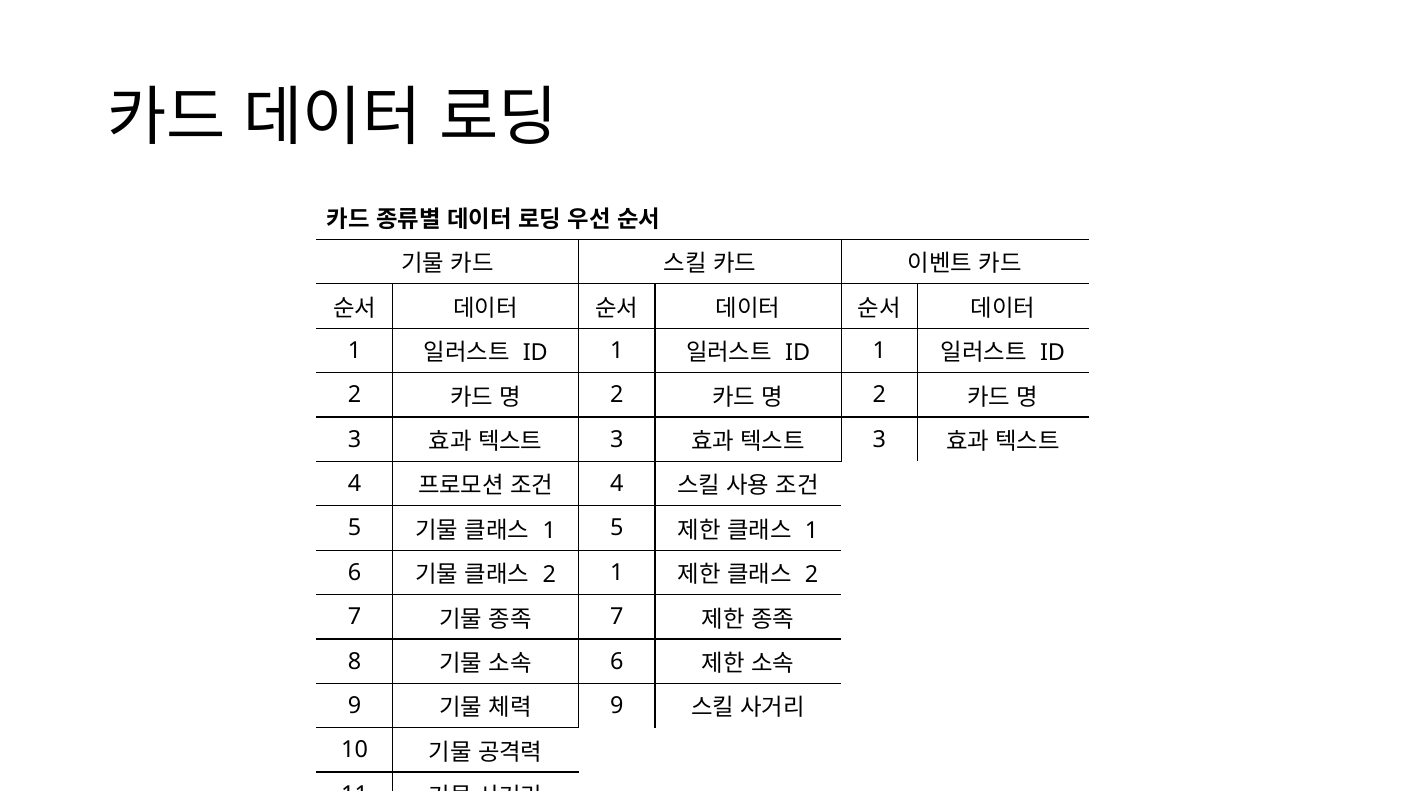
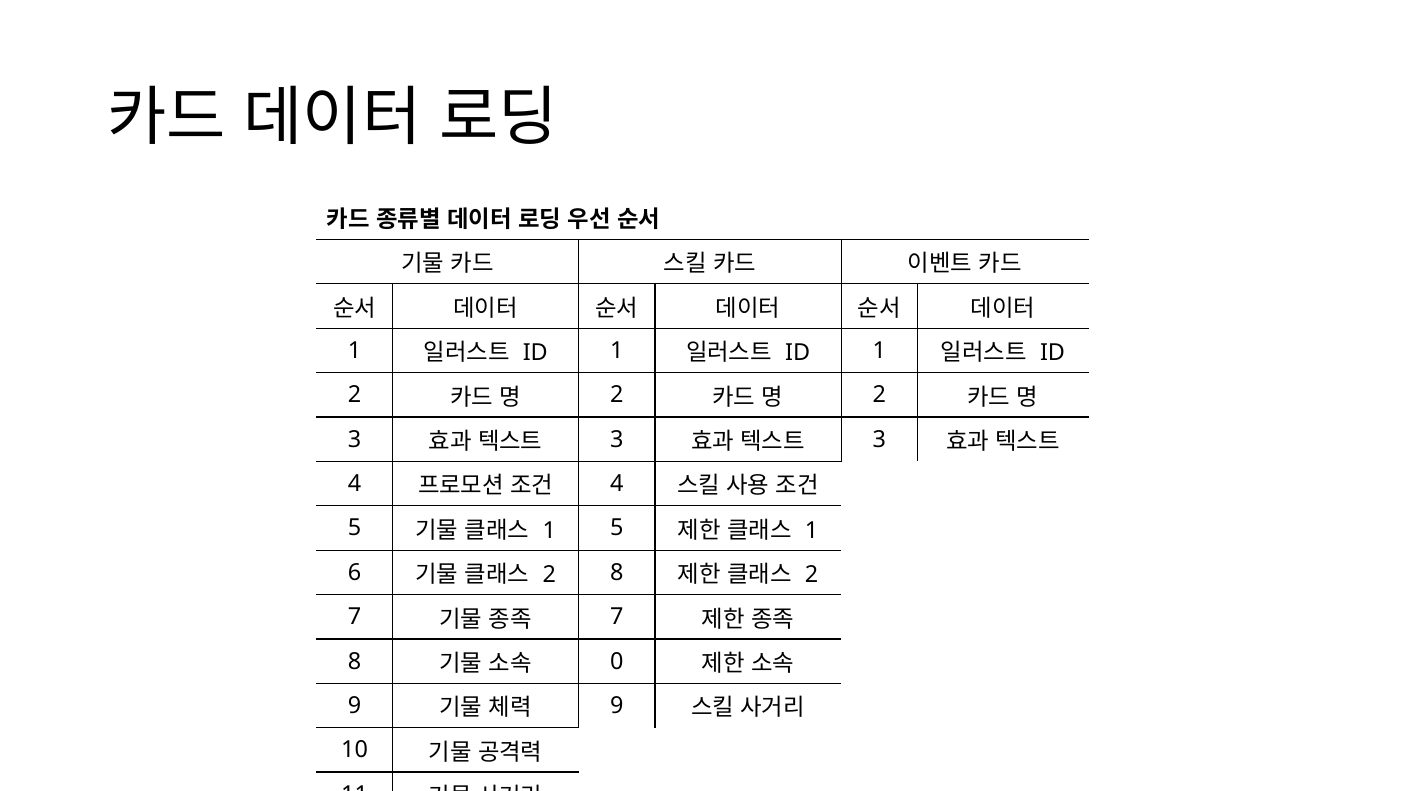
2 1: 1 -> 8 (617, 572)
6: 6 -> 0 (617, 661)
